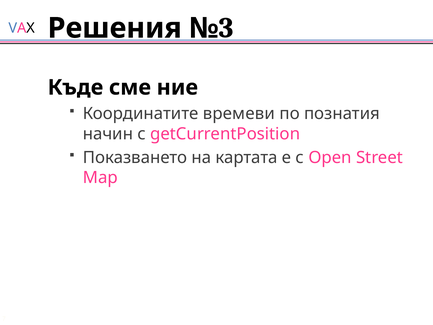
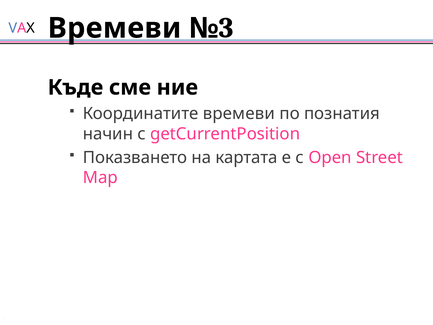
Решения: Решения -> Времеви (115, 28)
